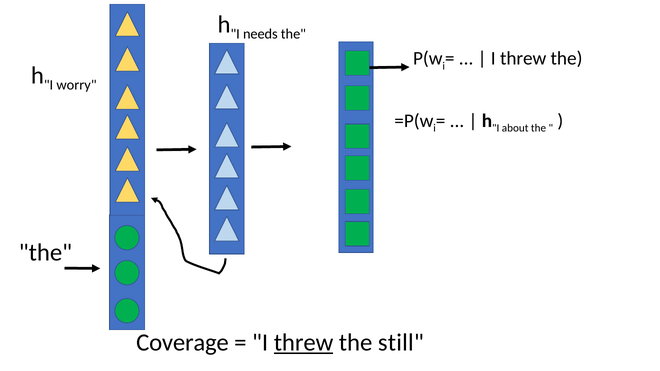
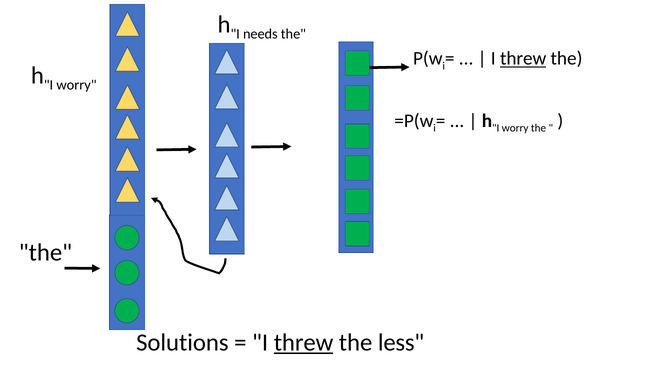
threw underline: none -> present (523, 59)
about: about -> worry (515, 128)
Coverage: Coverage -> Solutions (182, 343)
still: still -> less (401, 343)
